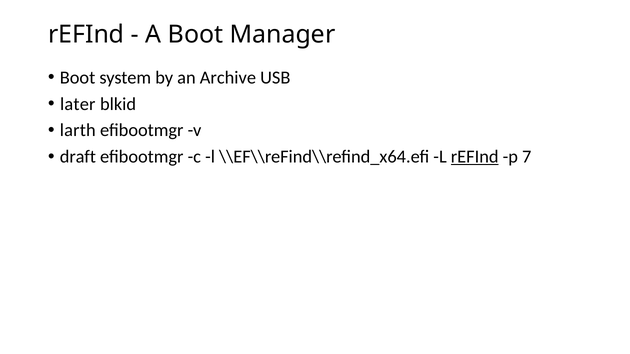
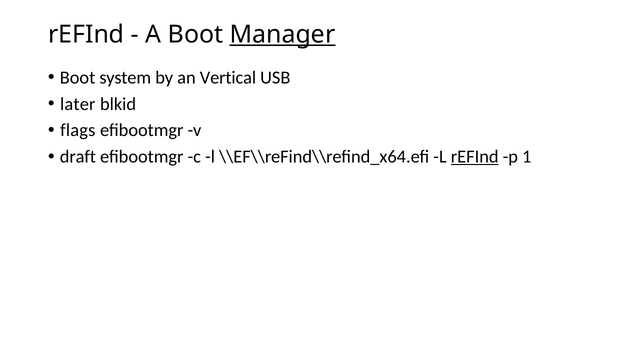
Manager underline: none -> present (282, 35)
Archive: Archive -> Vertical (228, 78)
larth: larth -> flags (78, 131)
7: 7 -> 1 (527, 157)
